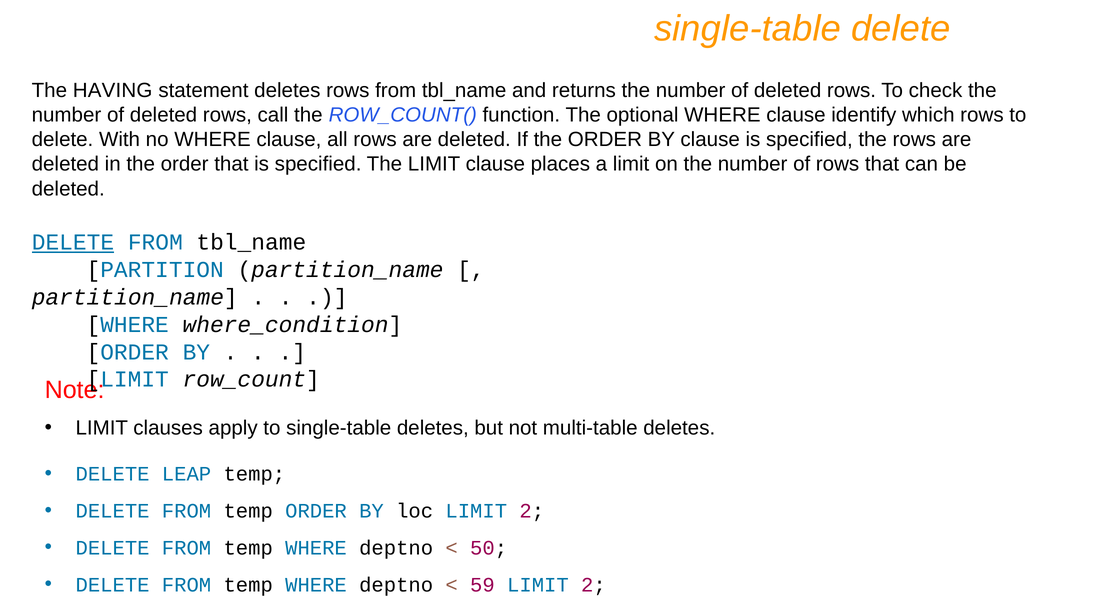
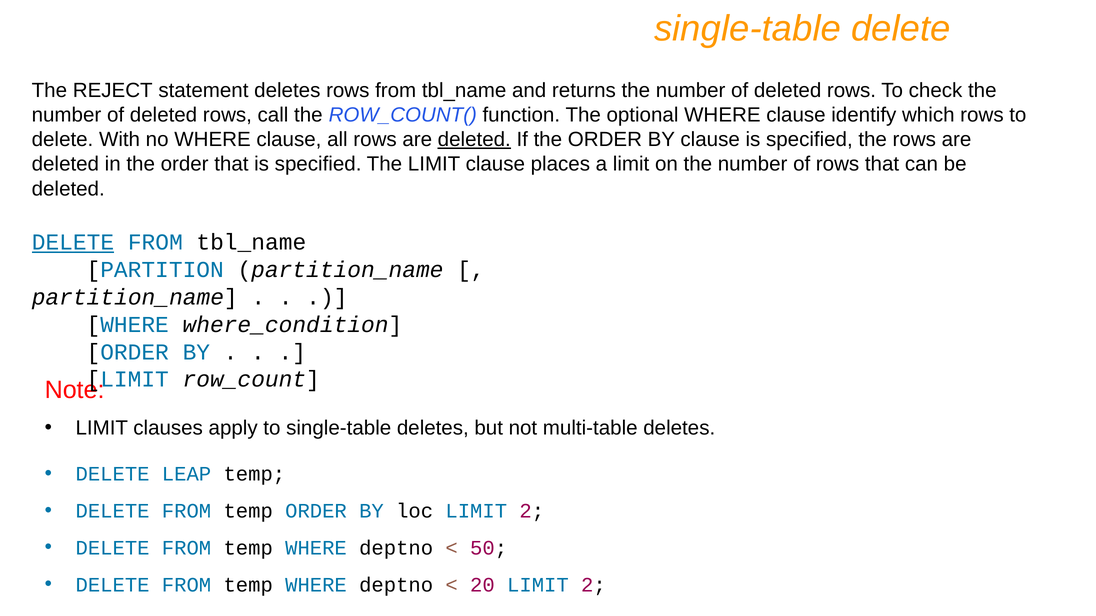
HAVING: HAVING -> REJECT (113, 90)
deleted underline: none -> present (474, 140)
59: 59 -> 20 (482, 585)
